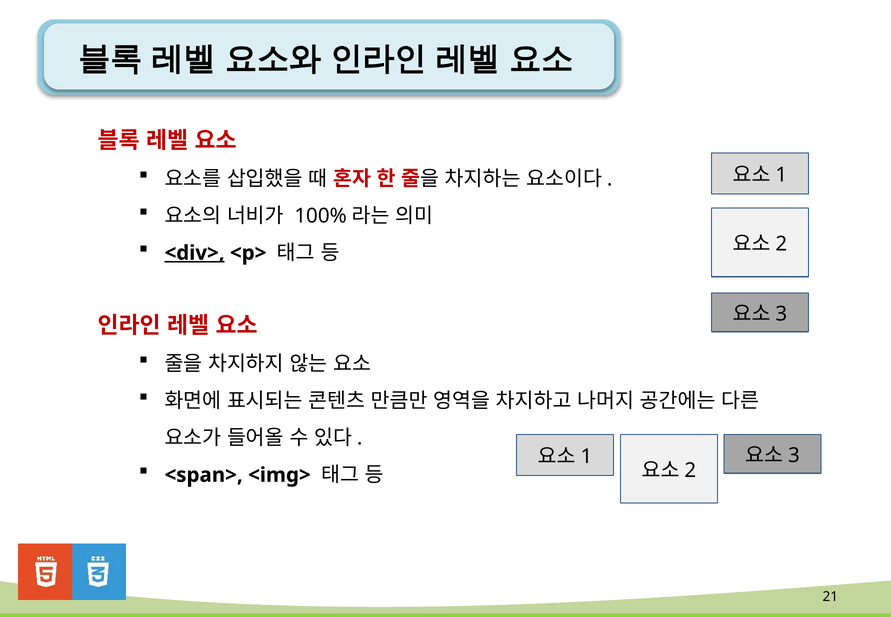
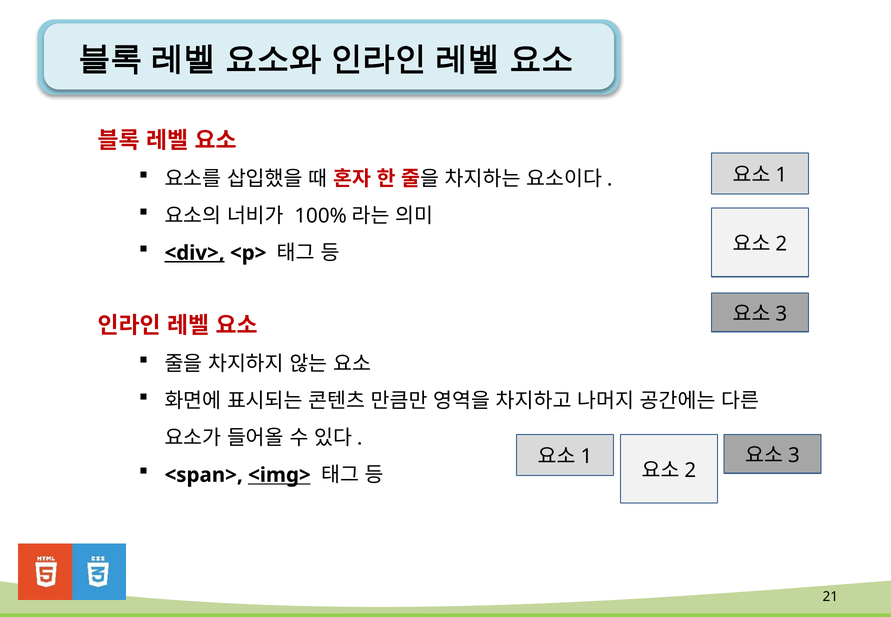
<img> underline: none -> present (279, 475)
